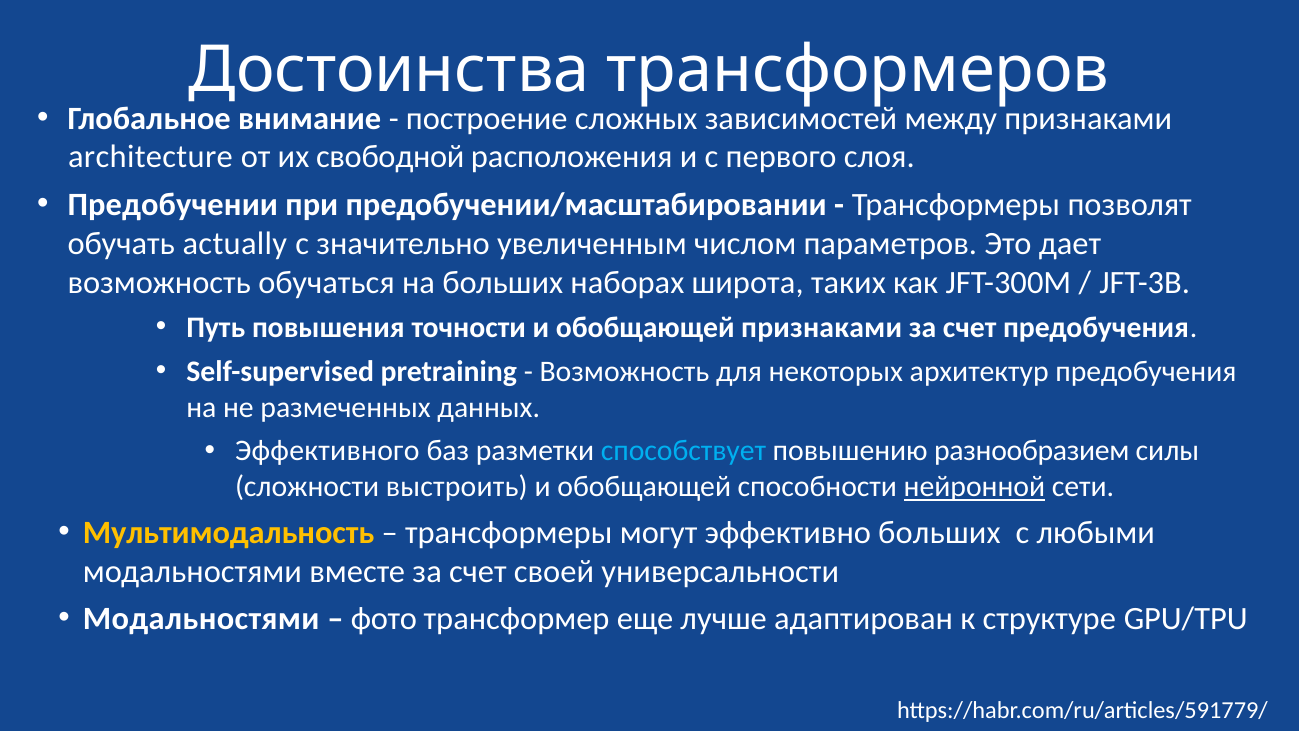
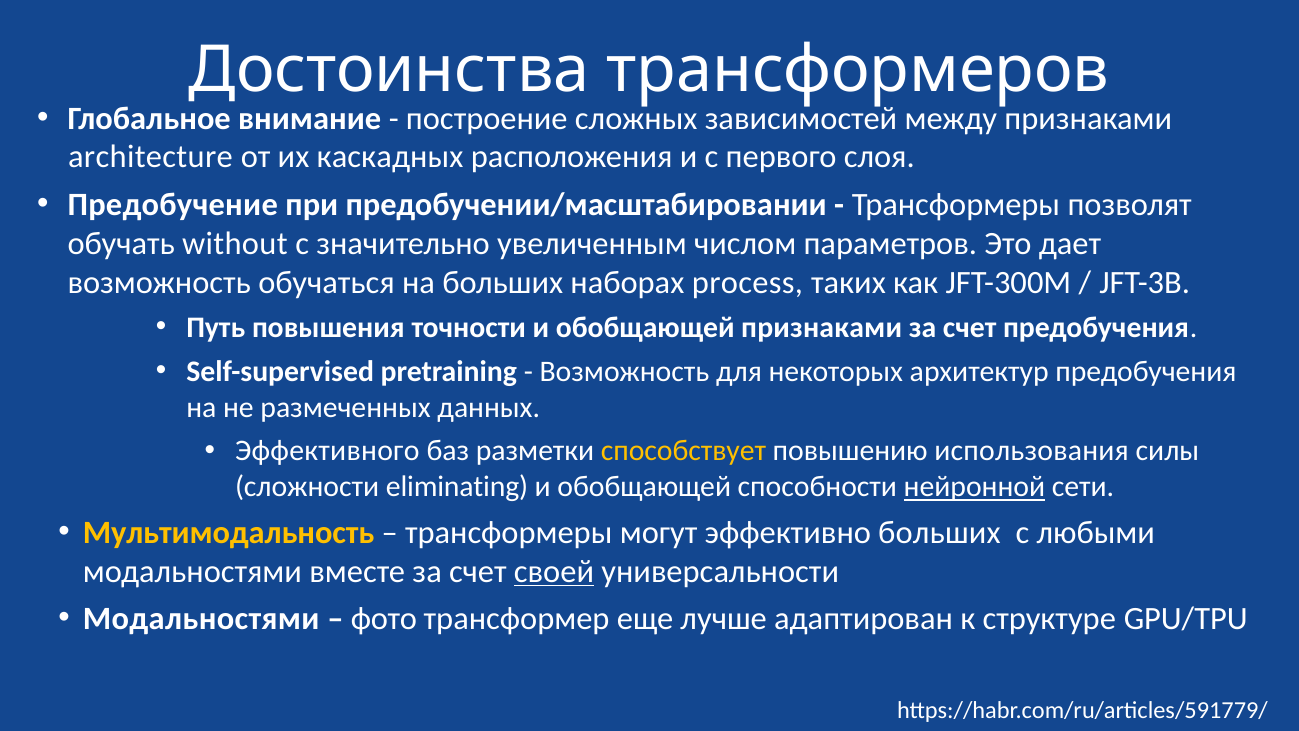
свободной: свободной -> каскадных (390, 157)
Предобучении: Предобучении -> Предобучение (173, 204)
actually: actually -> without (235, 243)
широта: широта -> process (747, 282)
способствует colour: light blue -> yellow (684, 451)
разнообразием: разнообразием -> использования (1032, 451)
выстроить: выстроить -> eliminating (457, 487)
своей underline: none -> present (554, 571)
